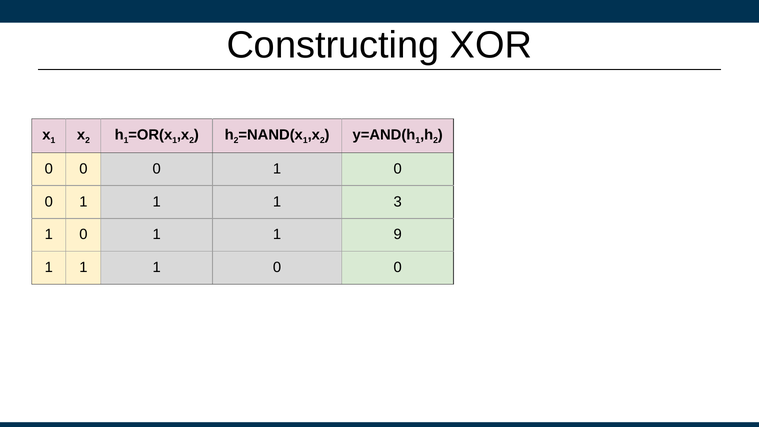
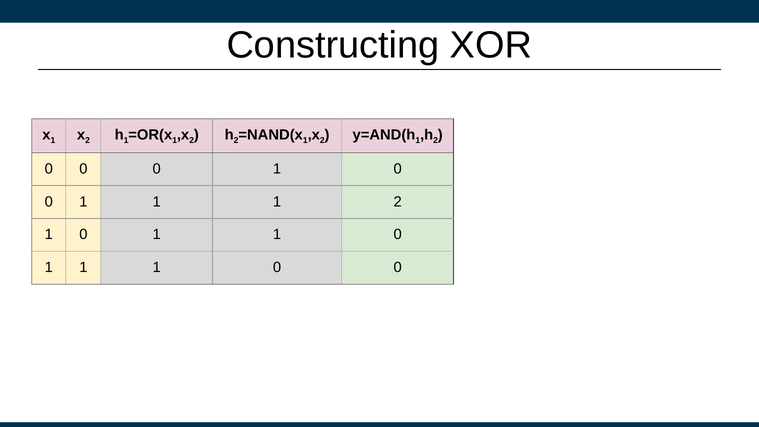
1 3: 3 -> 2 (398, 202)
0 1 1 9: 9 -> 0 (398, 235)
